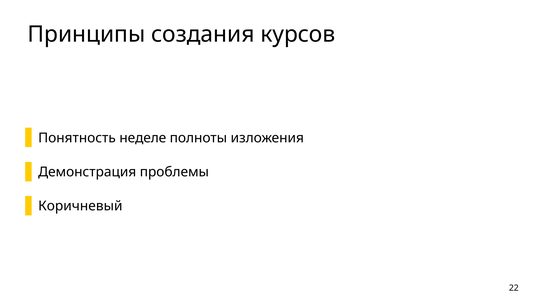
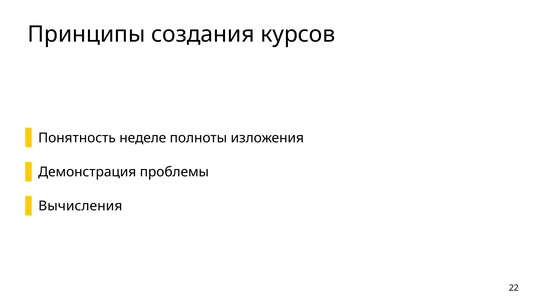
Коричневый: Коричневый -> Вычисления (80, 206)
